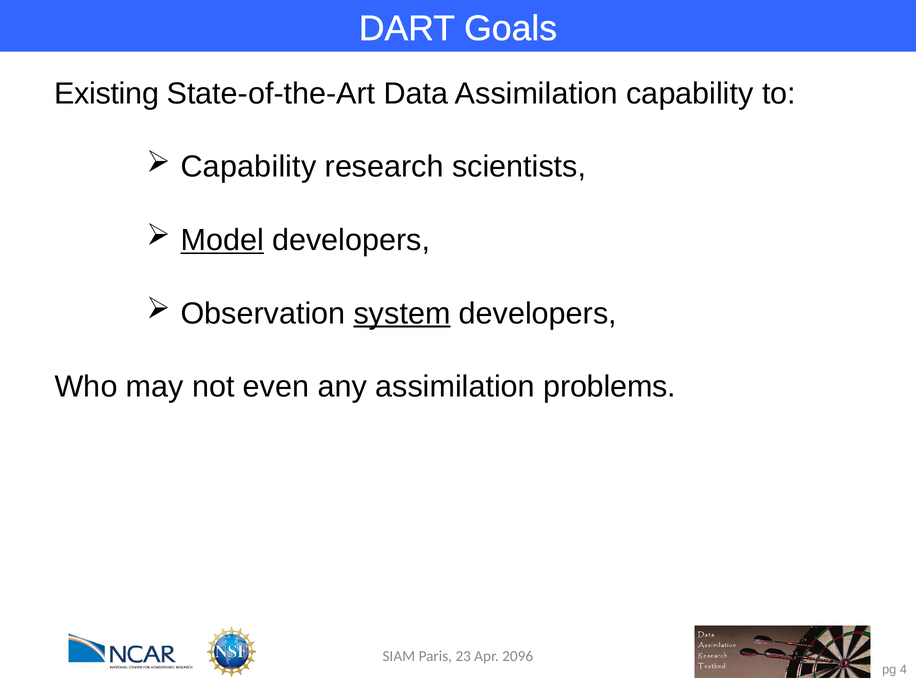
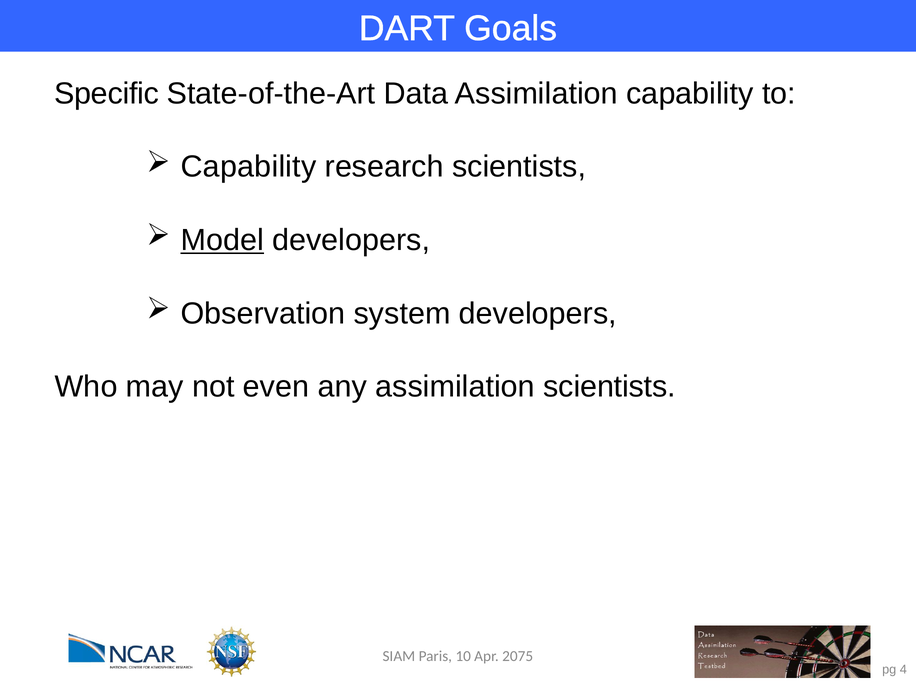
Existing: Existing -> Specific (107, 94)
system underline: present -> none (402, 313)
assimilation problems: problems -> scientists (610, 387)
23: 23 -> 10 (463, 656)
2096: 2096 -> 2075 (518, 656)
